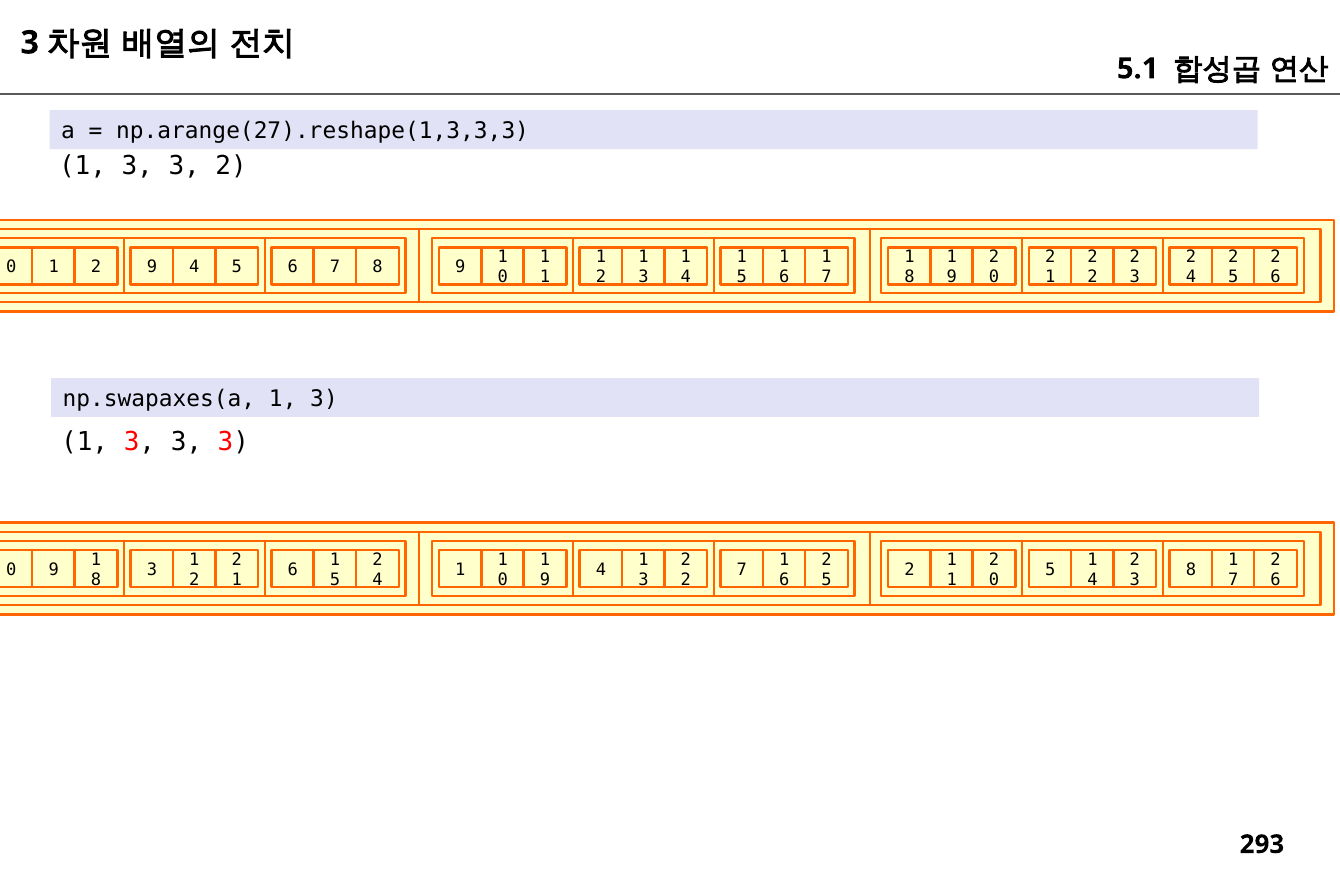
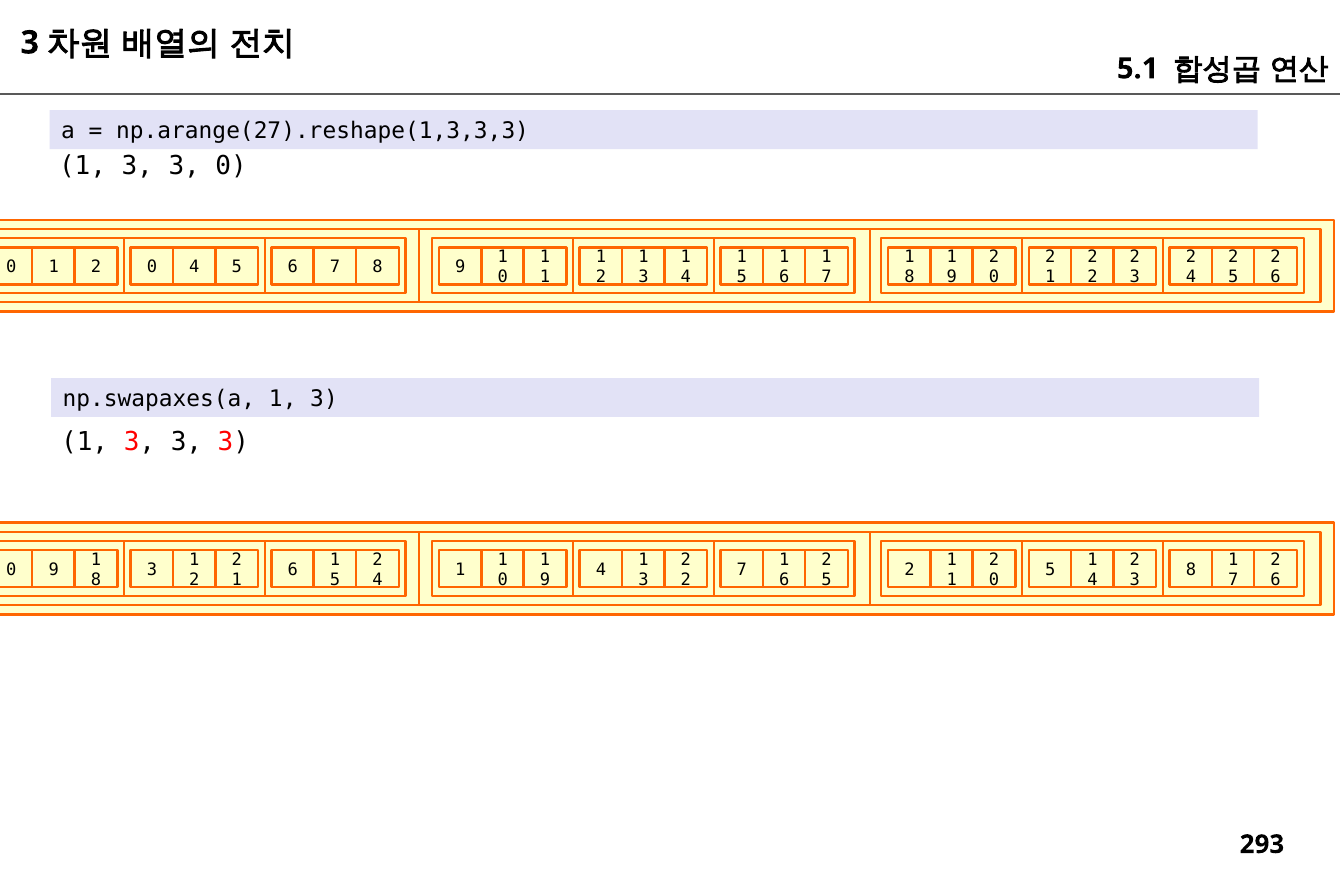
3 3 2: 2 -> 0 (231, 166)
0 1 2 9: 9 -> 0 (152, 267)
